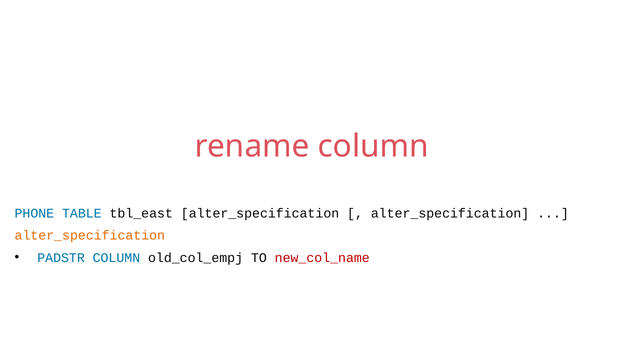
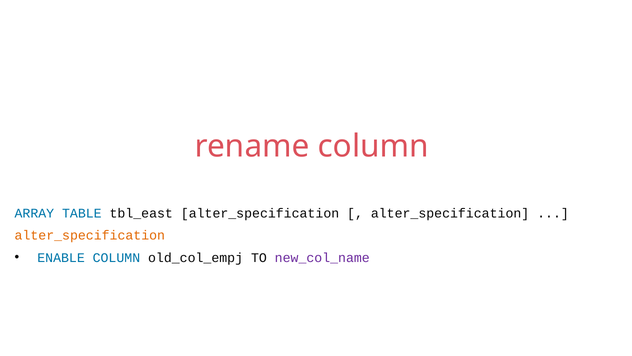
PHONE: PHONE -> ARRAY (34, 213)
PADSTR: PADSTR -> ENABLE (61, 257)
new_col_name colour: red -> purple (322, 257)
